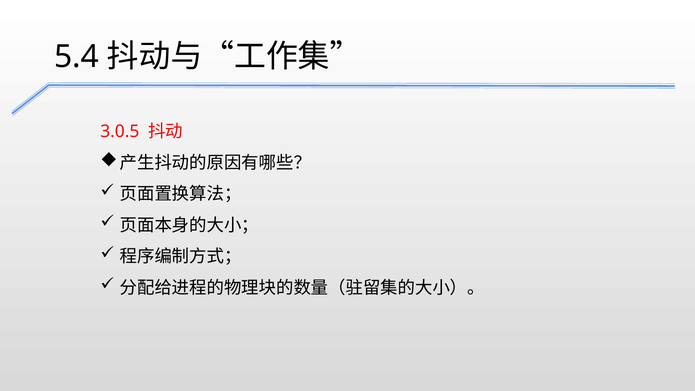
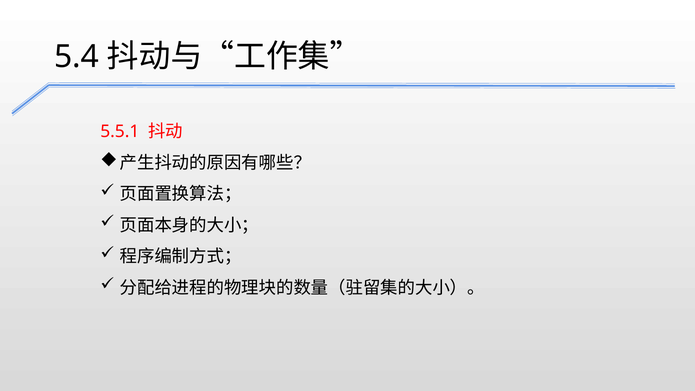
3.0.5: 3.0.5 -> 5.5.1 (120, 132)
